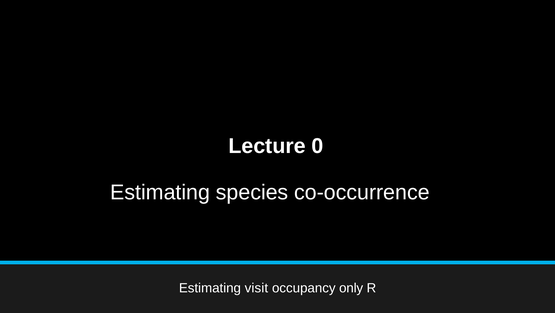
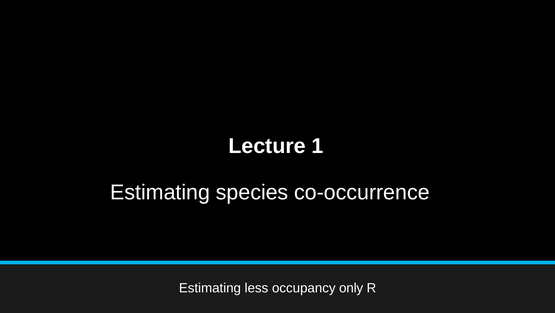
0: 0 -> 1 (318, 146)
visit: visit -> less (256, 287)
